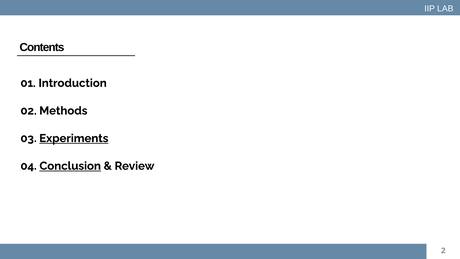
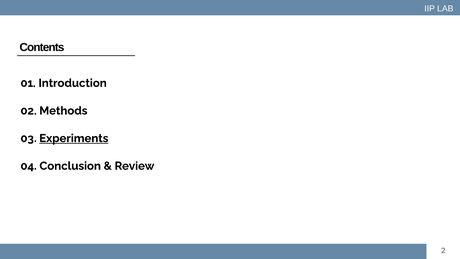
Conclusion underline: present -> none (70, 166)
